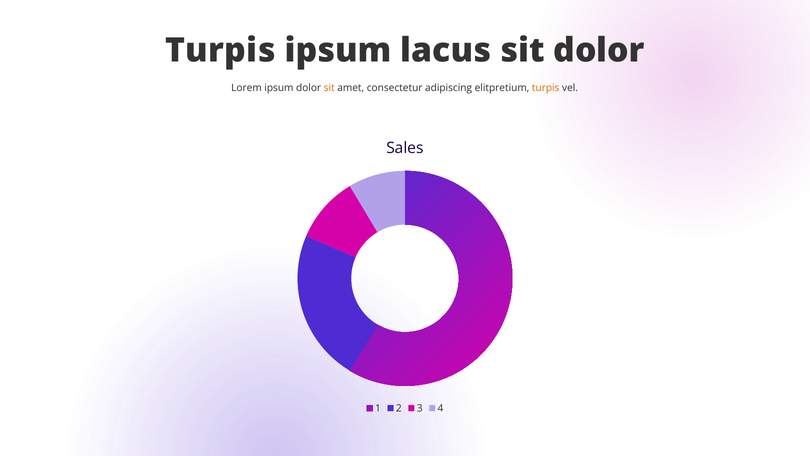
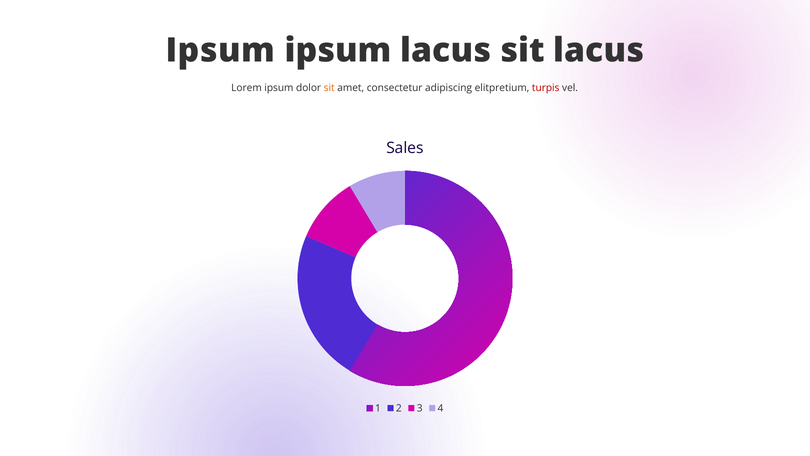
Turpis: Turpis -> Ipsum (220, 51)
sit dolor: dolor -> lacus (599, 51)
turpis colour: orange -> red (546, 88)
